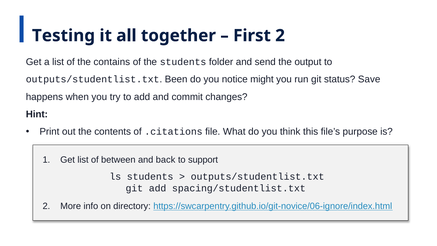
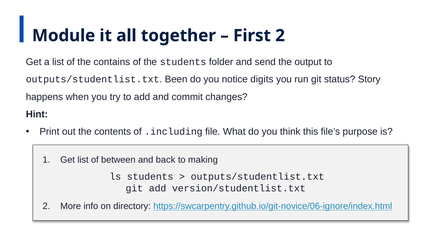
Testing: Testing -> Module (64, 36)
might: might -> digits (262, 79)
Save: Save -> Story (369, 79)
.citations: .citations -> .including (174, 132)
support: support -> making (203, 160)
spacing/studentlist.txt: spacing/studentlist.txt -> version/studentlist.txt (239, 188)
